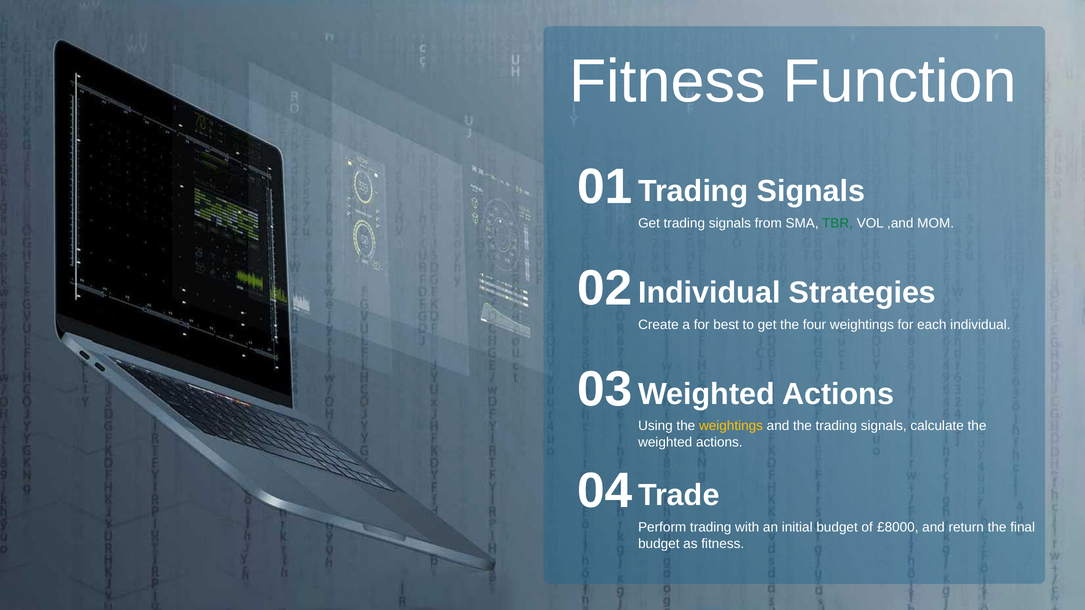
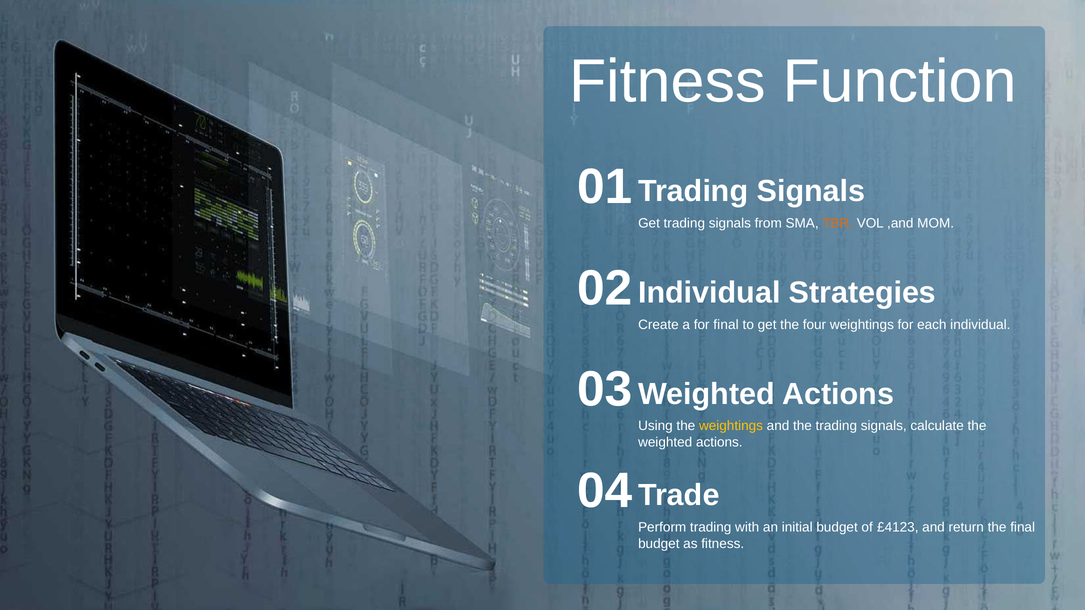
TBR colour: green -> orange (838, 223)
for best: best -> final (726, 325)
£8000: £8000 -> £4123 (898, 528)
